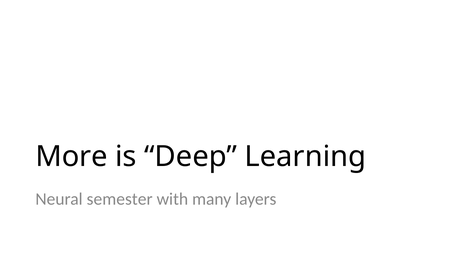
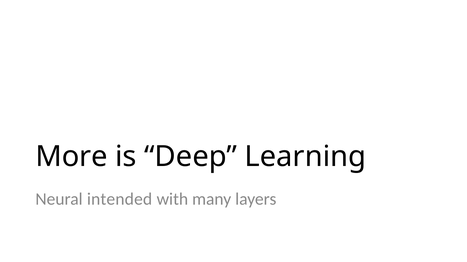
semester: semester -> intended (120, 200)
